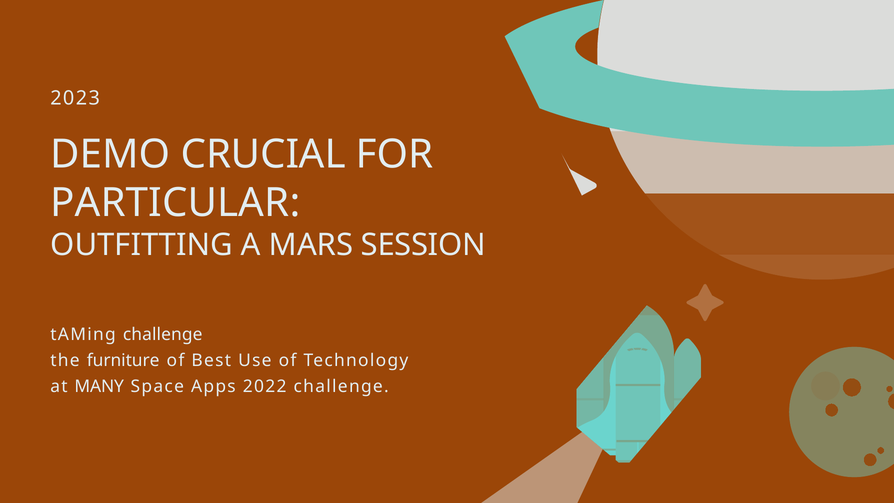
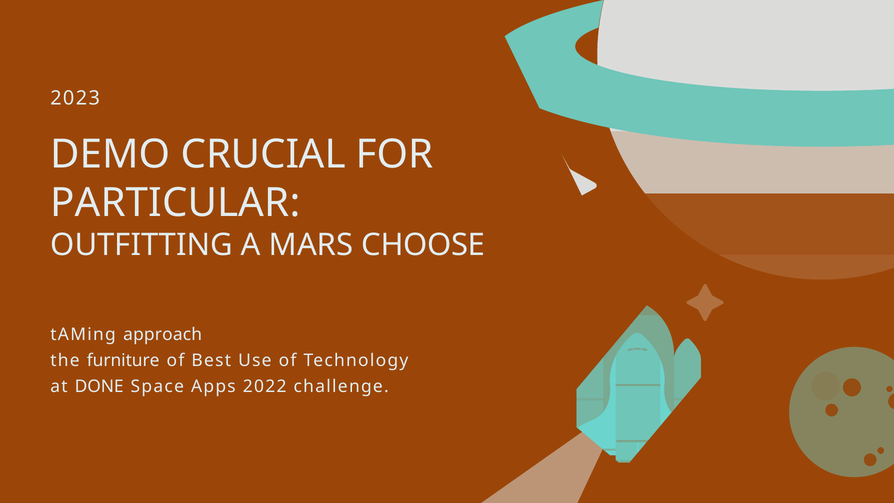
SESSION: SESSION -> CHOOSE (423, 245)
tAMing challenge: challenge -> approach (163, 334)
MANY: MANY -> DONE (99, 386)
